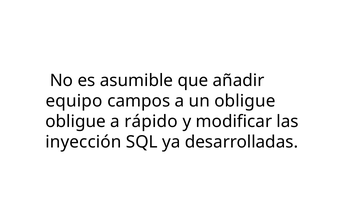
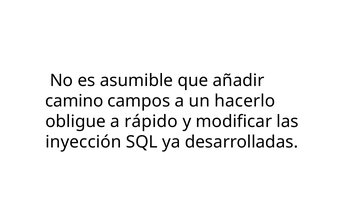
equipo: equipo -> camino (74, 101)
un obligue: obligue -> hacerlo (245, 101)
